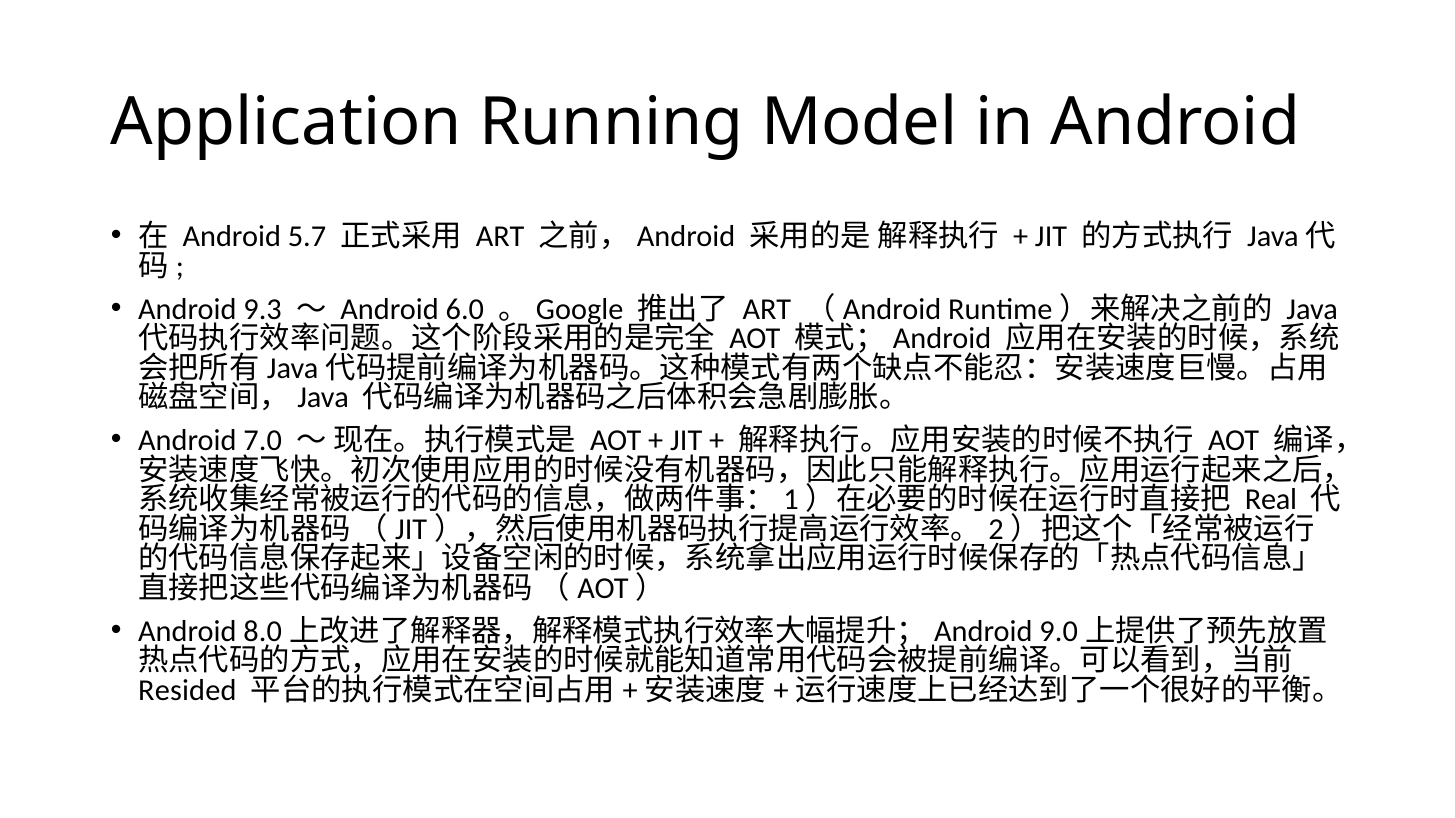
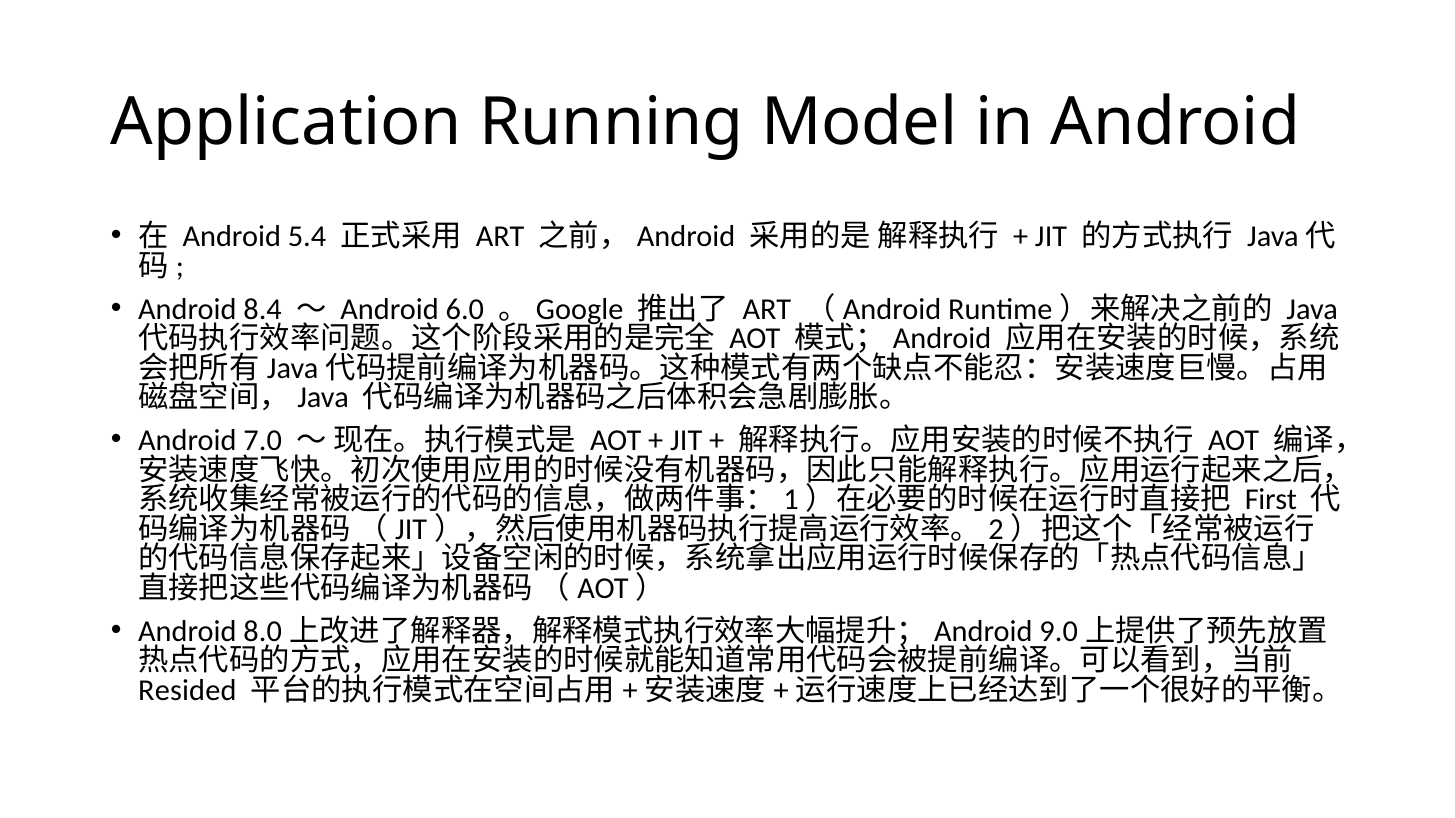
5.7: 5.7 -> 5.4 (307, 237)
9.3: 9.3 -> 8.4 (263, 309)
Real: Real -> First (1271, 500)
